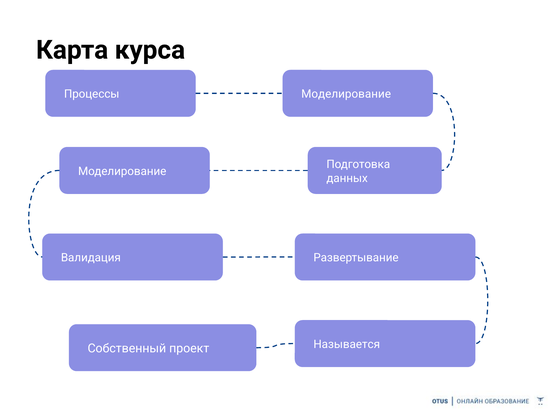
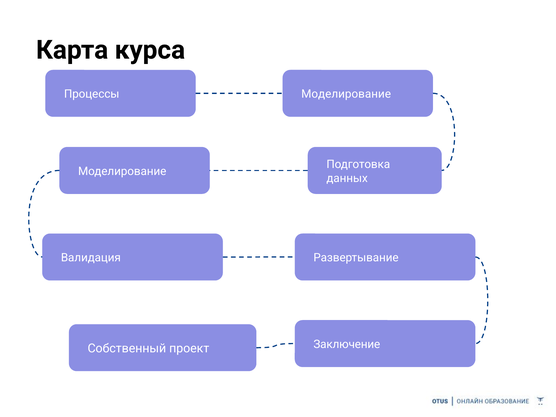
Называется: Называется -> Заключение (347, 344)
